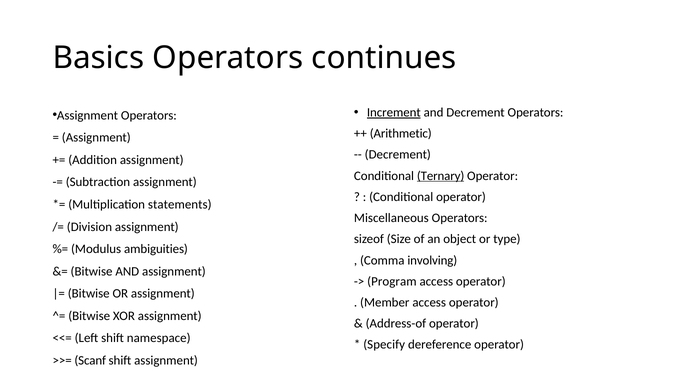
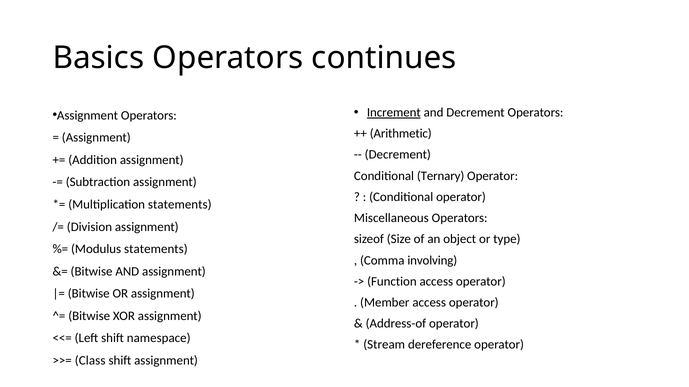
Ternary underline: present -> none (441, 176)
Modulus ambiguities: ambiguities -> statements (156, 249)
Program: Program -> Function (392, 282)
Specify: Specify -> Stream (384, 345)
Scanf: Scanf -> Class (90, 361)
